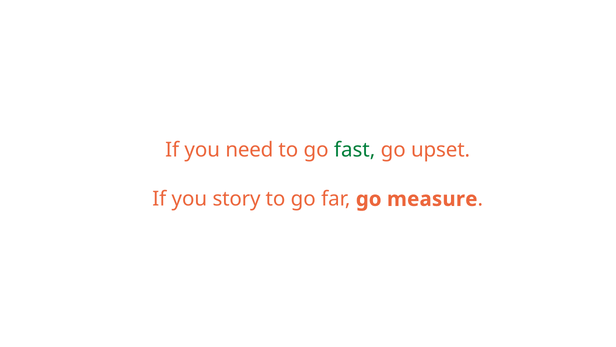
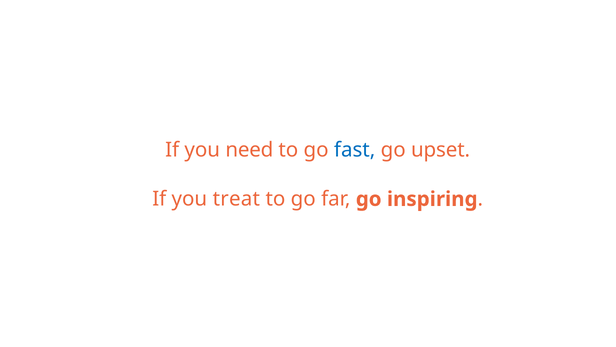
fast colour: green -> blue (355, 150)
story: story -> treat (236, 199)
measure: measure -> inspiring (432, 199)
